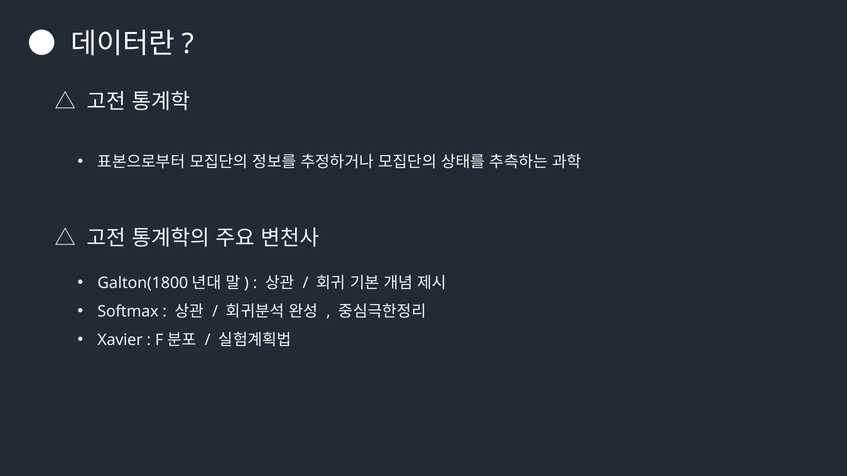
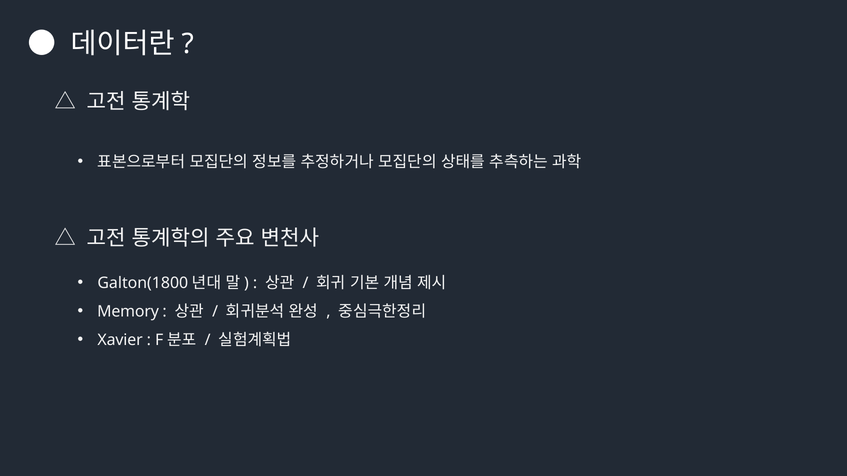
Softmax: Softmax -> Memory (128, 312)
